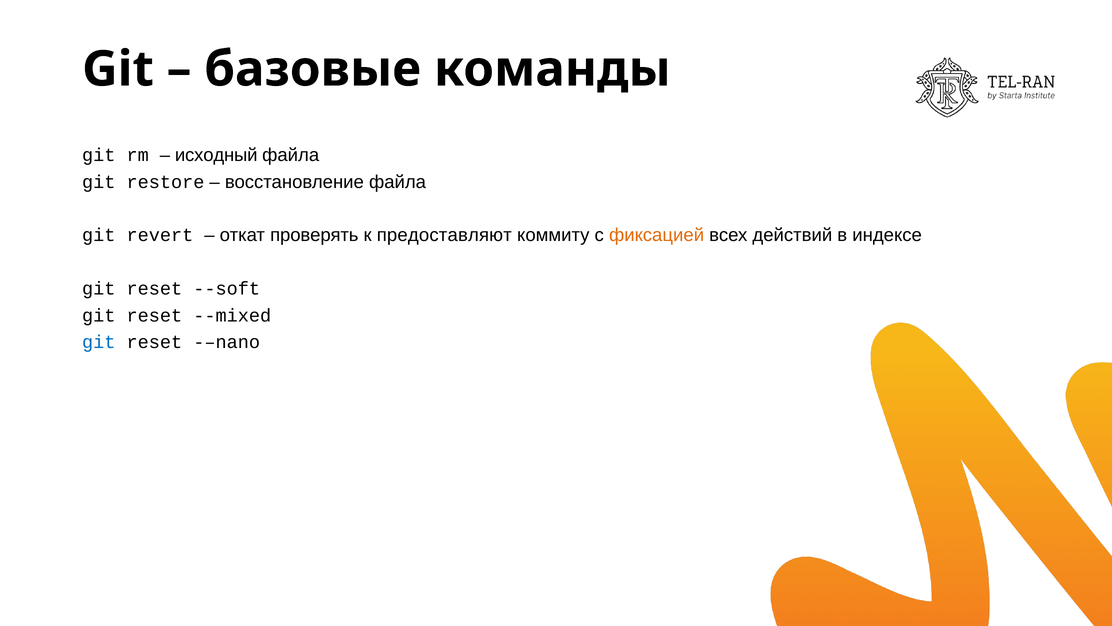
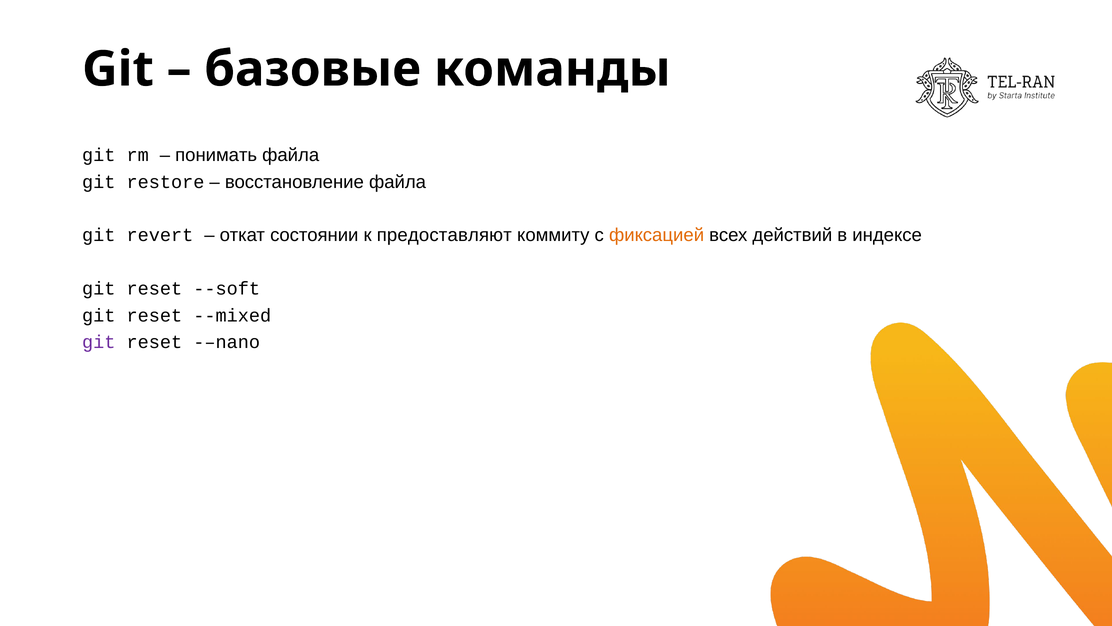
исходный: исходный -> понимать (216, 155)
проверять: проверять -> состоянии (314, 235)
git colour: blue -> purple (99, 342)
